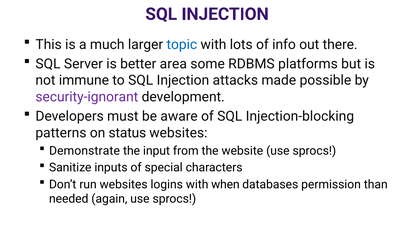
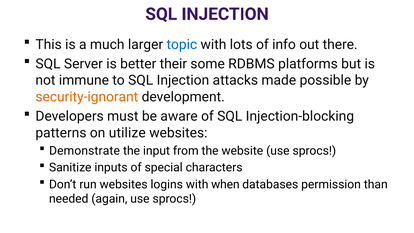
area: area -> their (173, 64)
security-ignorant colour: purple -> orange (87, 97)
status: status -> utilize (127, 133)
